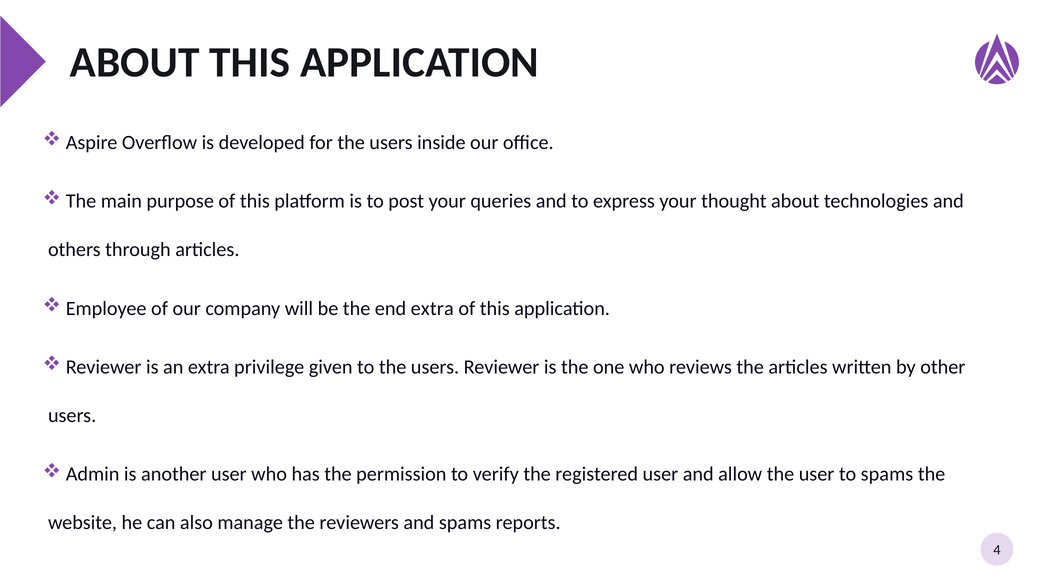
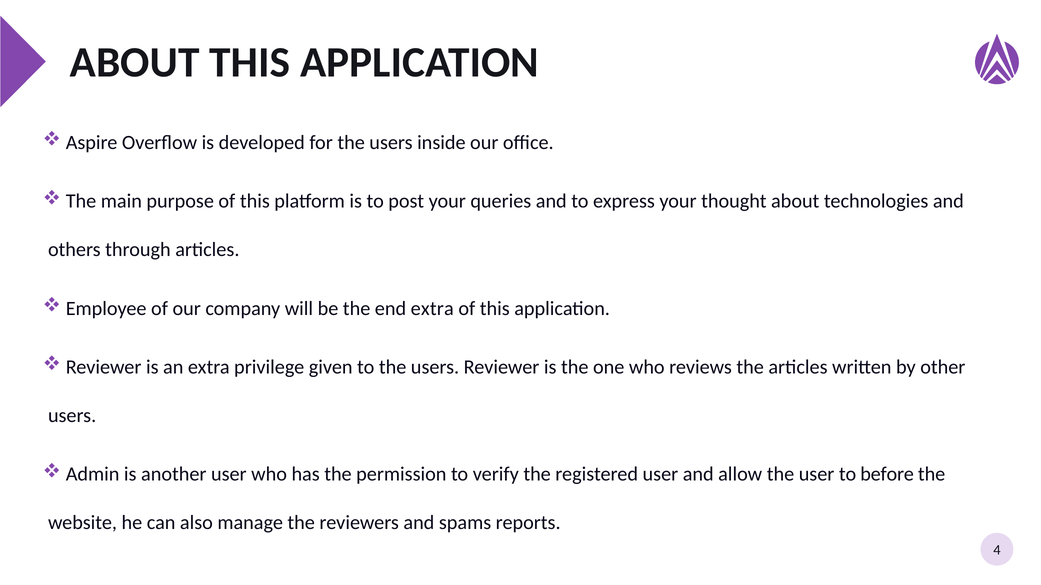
to spams: spams -> before (887, 475)
